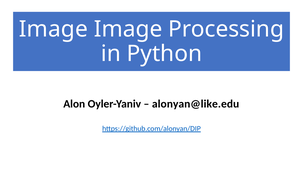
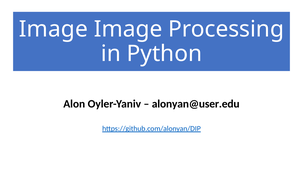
alonyan@like.edu: alonyan@like.edu -> alonyan@user.edu (196, 104)
